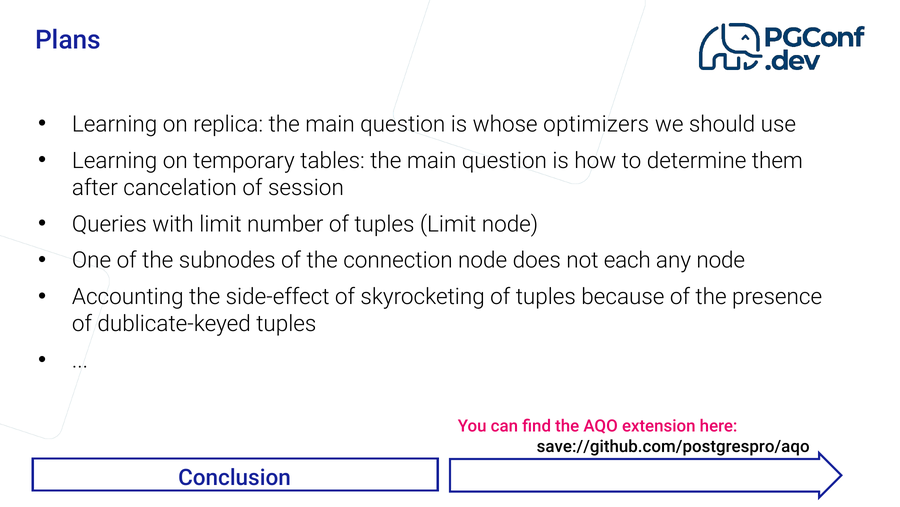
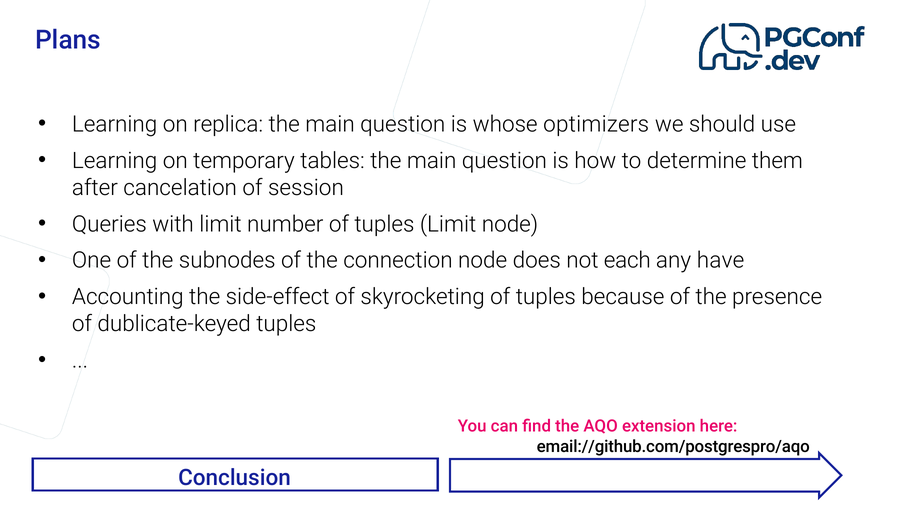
any node: node -> have (721, 260)
save://github.com/postgrespro/aqo: save://github.com/postgrespro/aqo -> email://github.com/postgrespro/aqo (673, 446)
